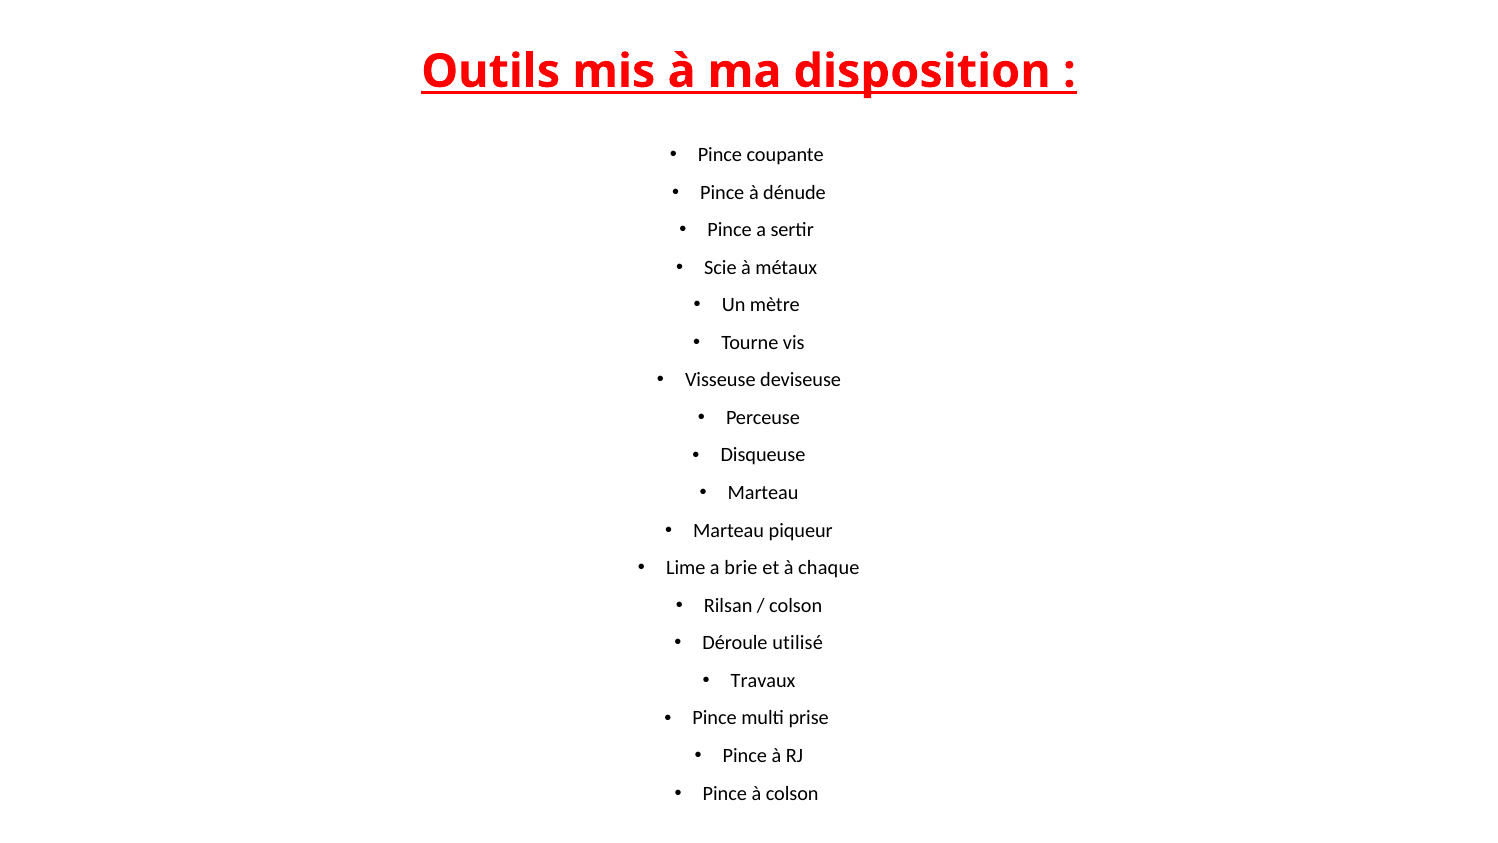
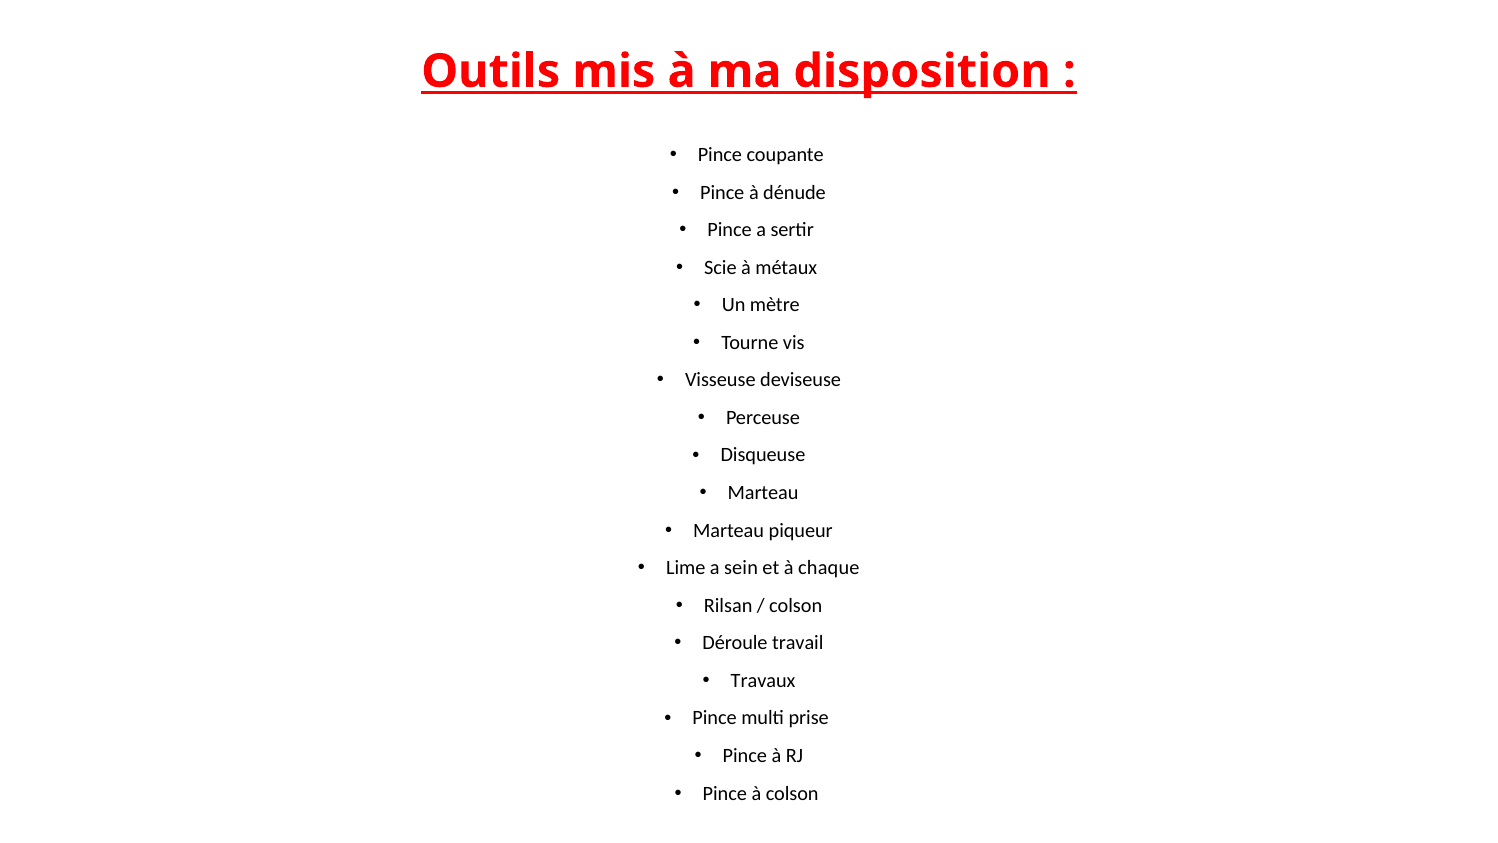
brie: brie -> sein (741, 568)
utilisé: utilisé -> travail (798, 643)
